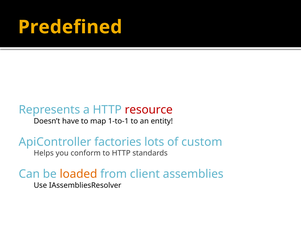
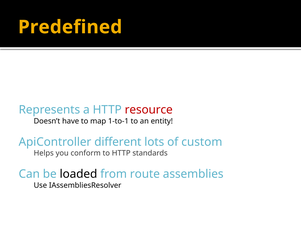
factories: factories -> different (118, 142)
loaded colour: orange -> black (78, 174)
client: client -> route (145, 174)
